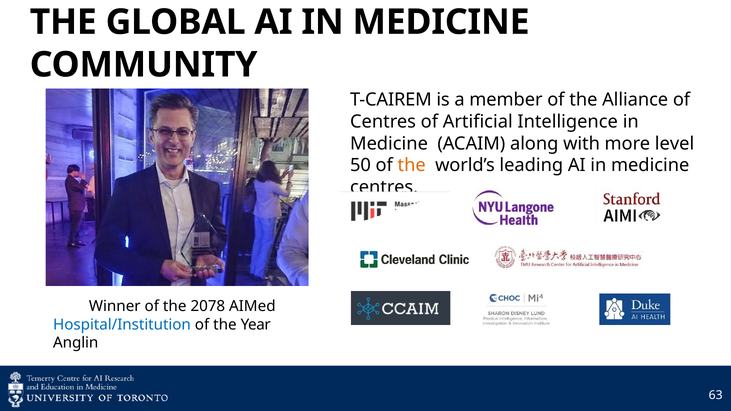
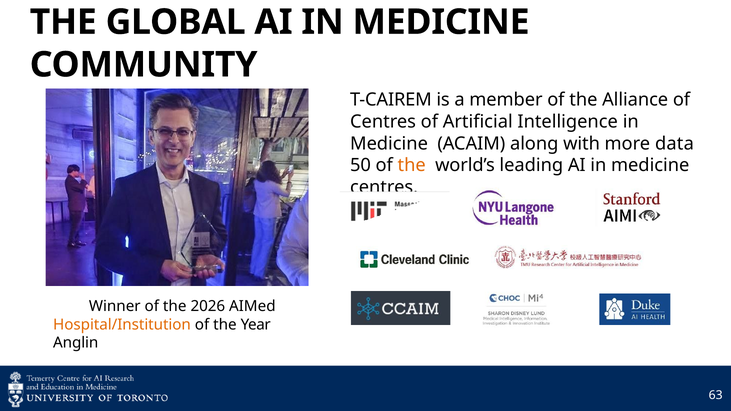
level: level -> data (674, 144)
2078: 2078 -> 2026 (208, 307)
Hospital/Institution colour: blue -> orange (122, 325)
